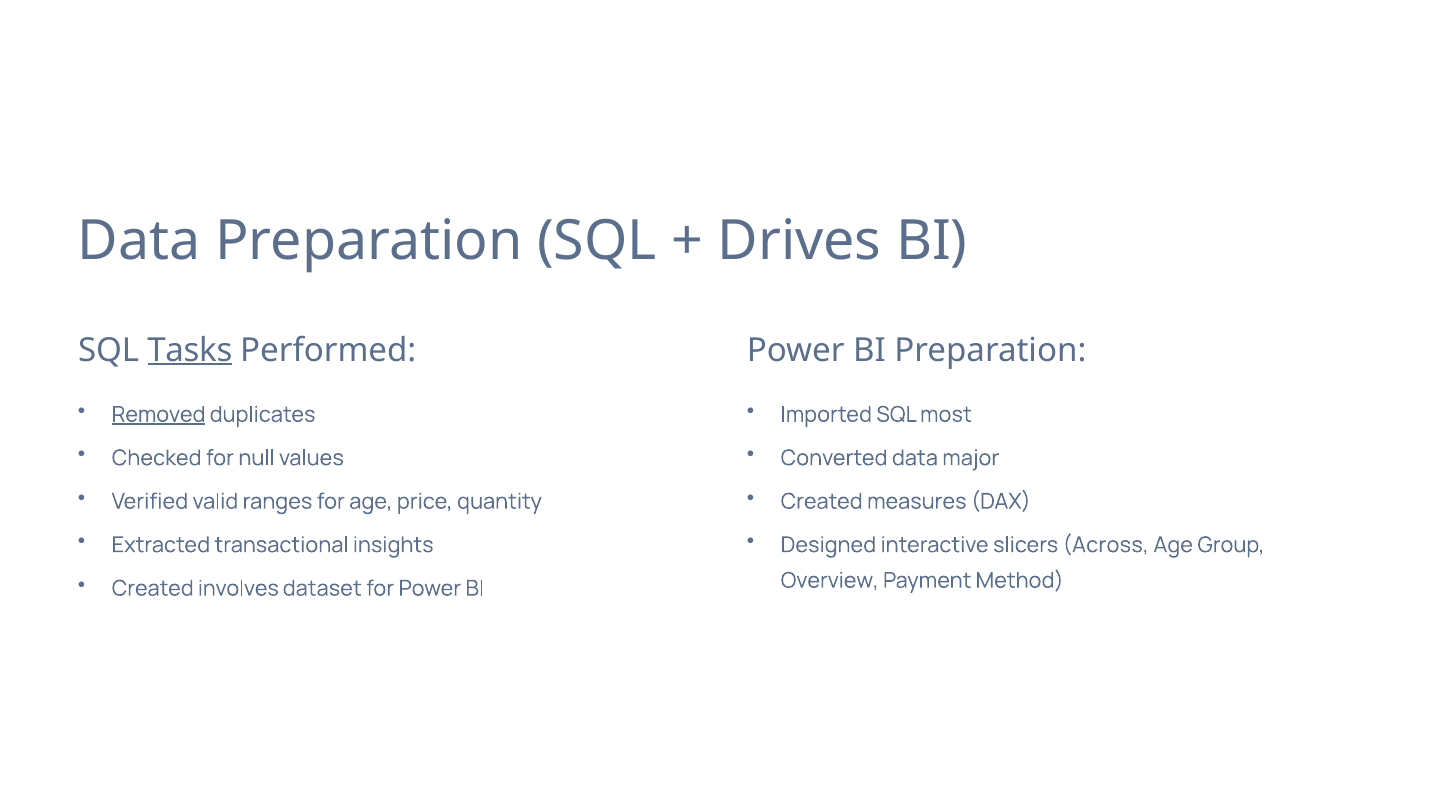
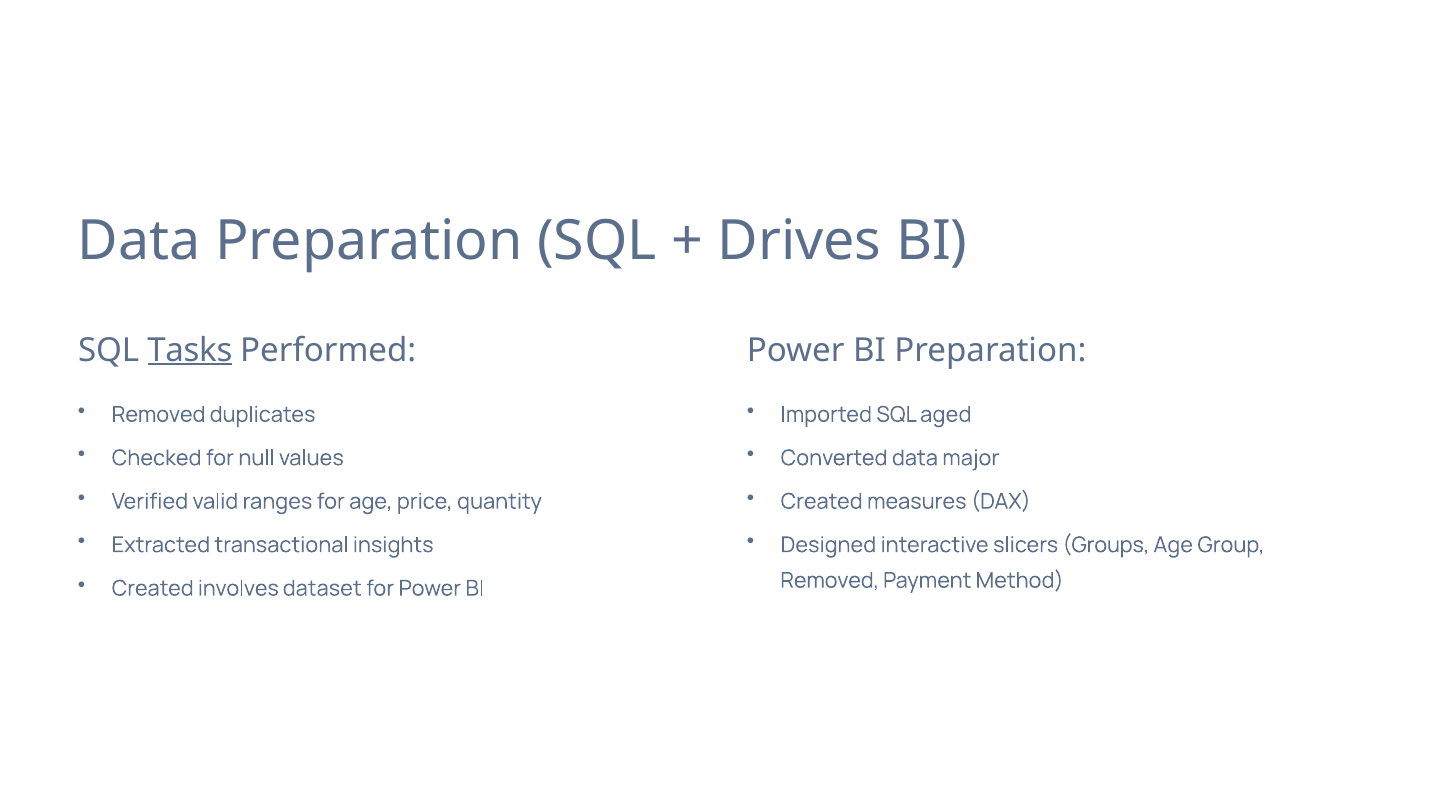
Removed underline: present -> none (159, 415)
most: most -> aged (946, 415)
Across: Across -> Groups (1106, 545)
Overview: Overview -> Removed (830, 580)
